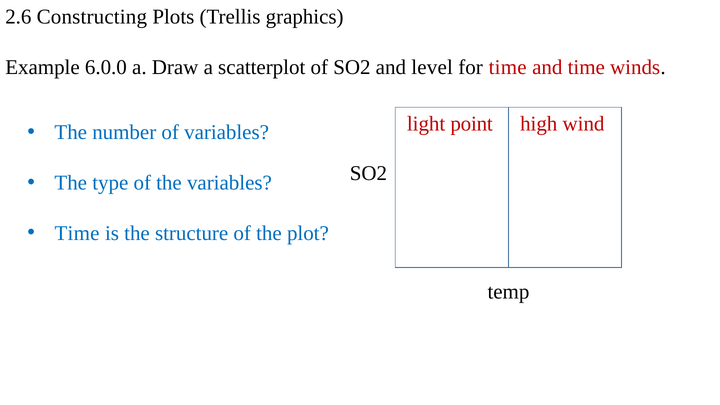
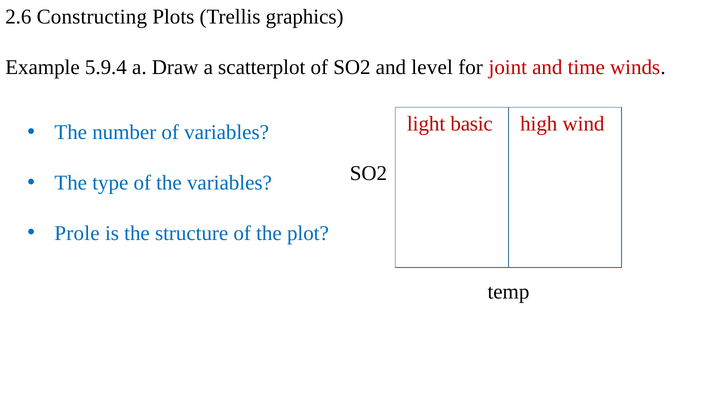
6.0.0: 6.0.0 -> 5.9.4 (106, 67)
for time: time -> joint (508, 67)
point: point -> basic (472, 124)
Time: Time -> Prole (77, 233)
